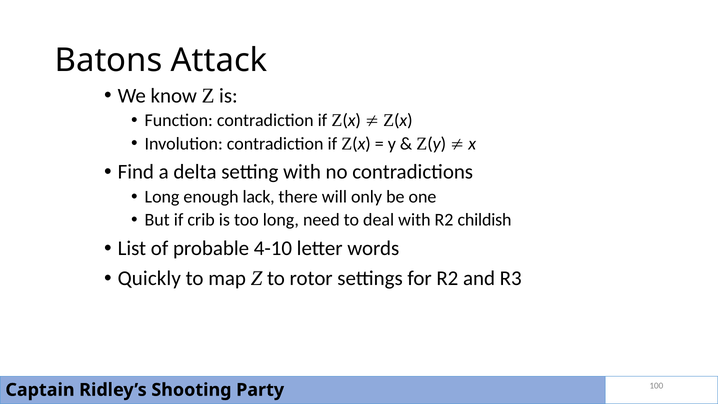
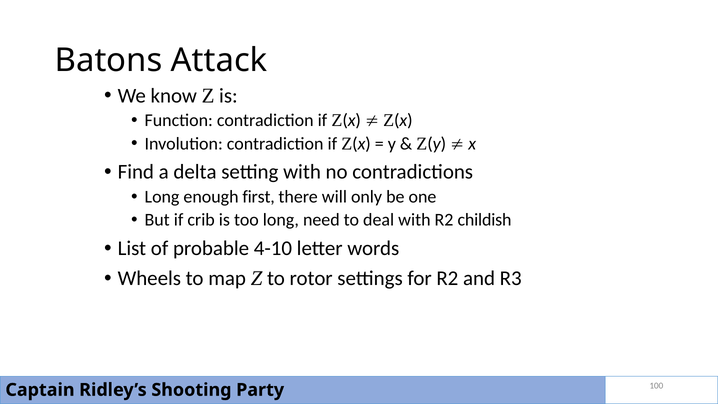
lack: lack -> first (259, 197)
Quickly: Quickly -> Wheels (149, 278)
